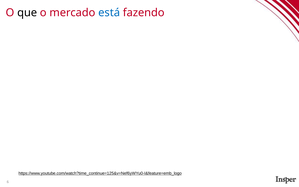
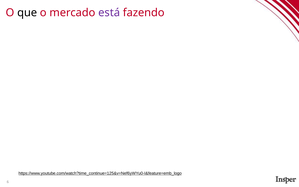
está colour: blue -> purple (109, 13)
